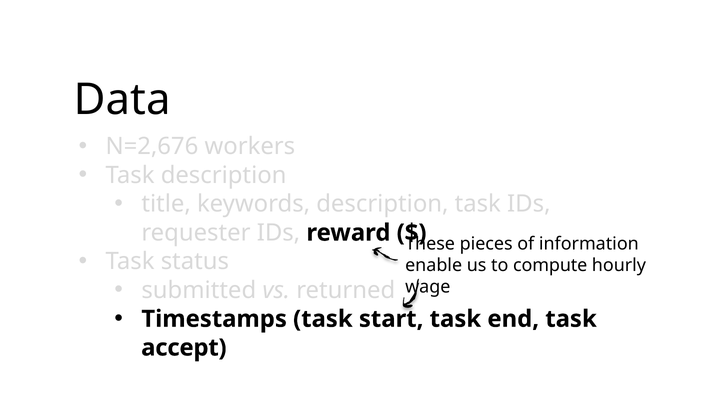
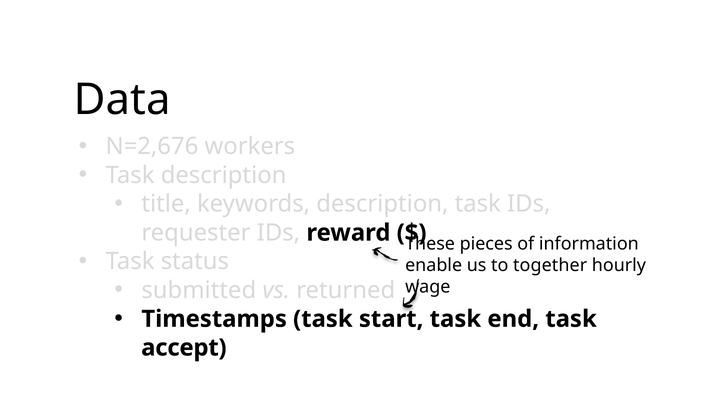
compute: compute -> together (550, 265)
